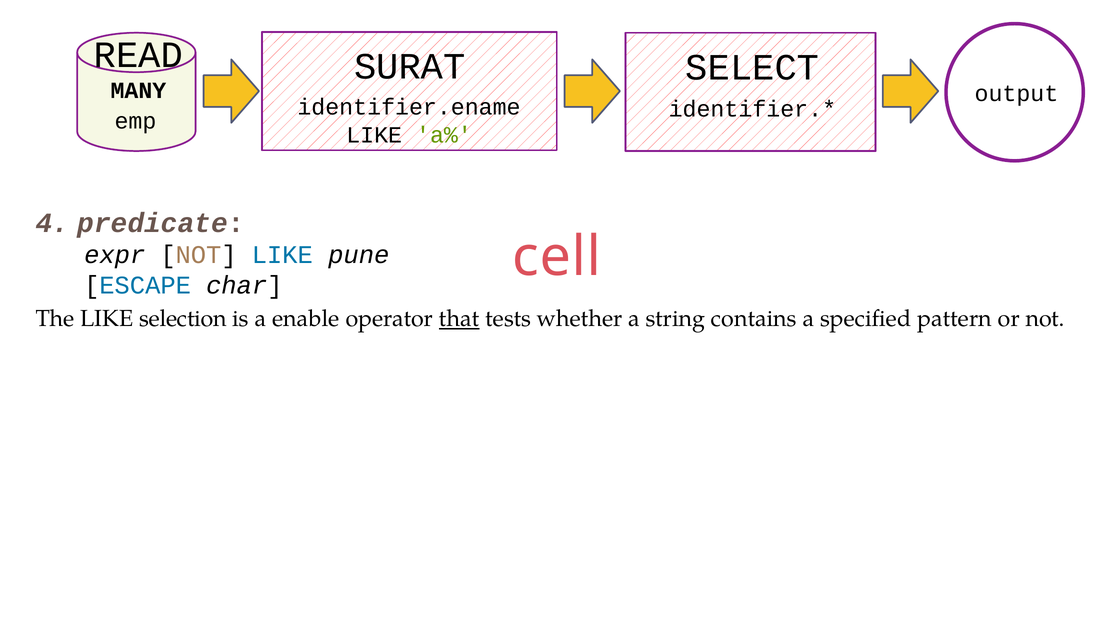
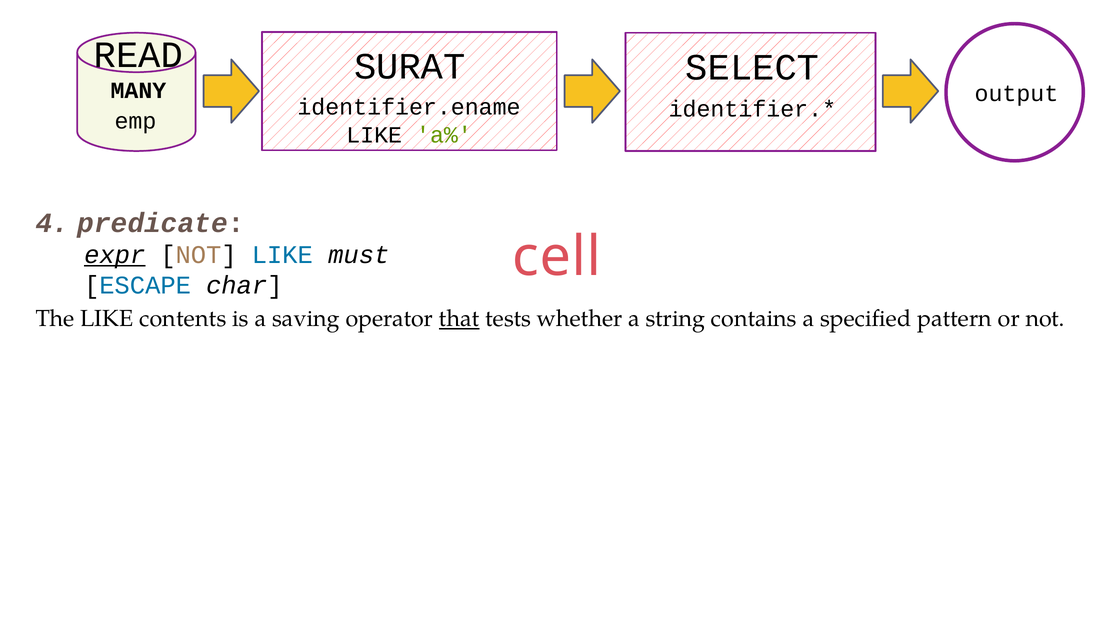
expr underline: none -> present (115, 255)
pune: pune -> must (359, 255)
selection: selection -> contents (183, 319)
enable: enable -> saving (306, 319)
